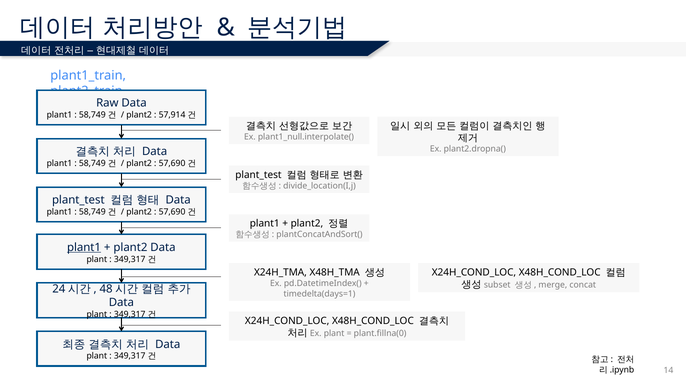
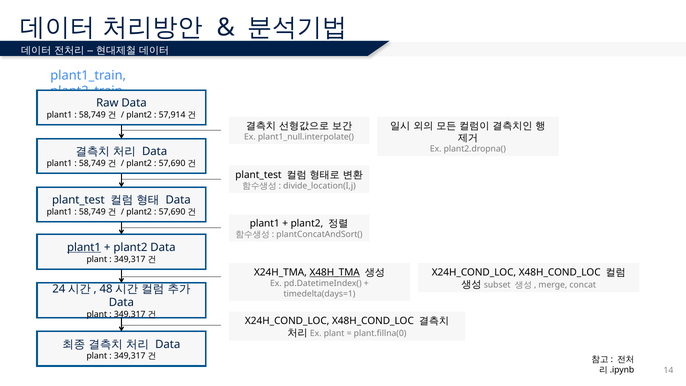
X48H_TMA underline: none -> present (335, 272)
